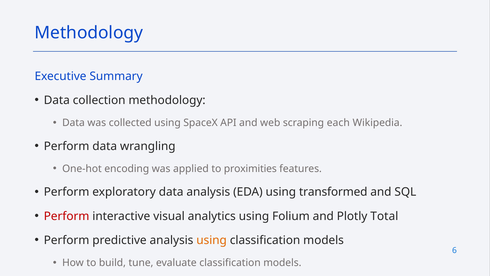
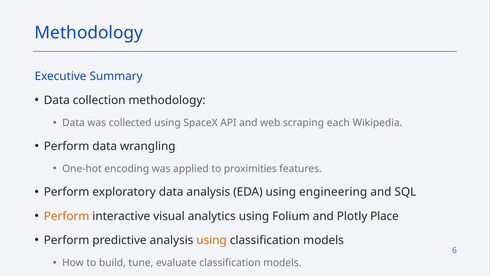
transformed: transformed -> engineering (333, 192)
Perform colour: red -> orange (67, 216)
Total: Total -> Place (384, 216)
